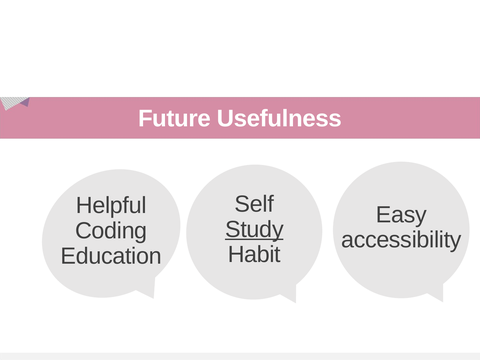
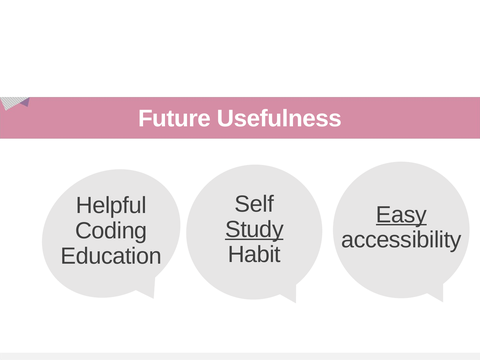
Easy underline: none -> present (401, 215)
